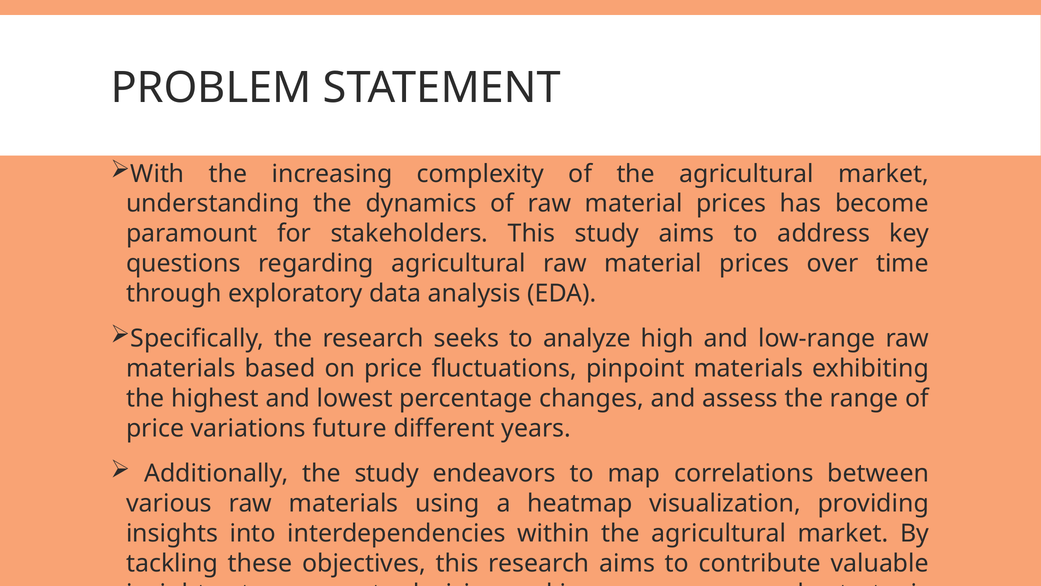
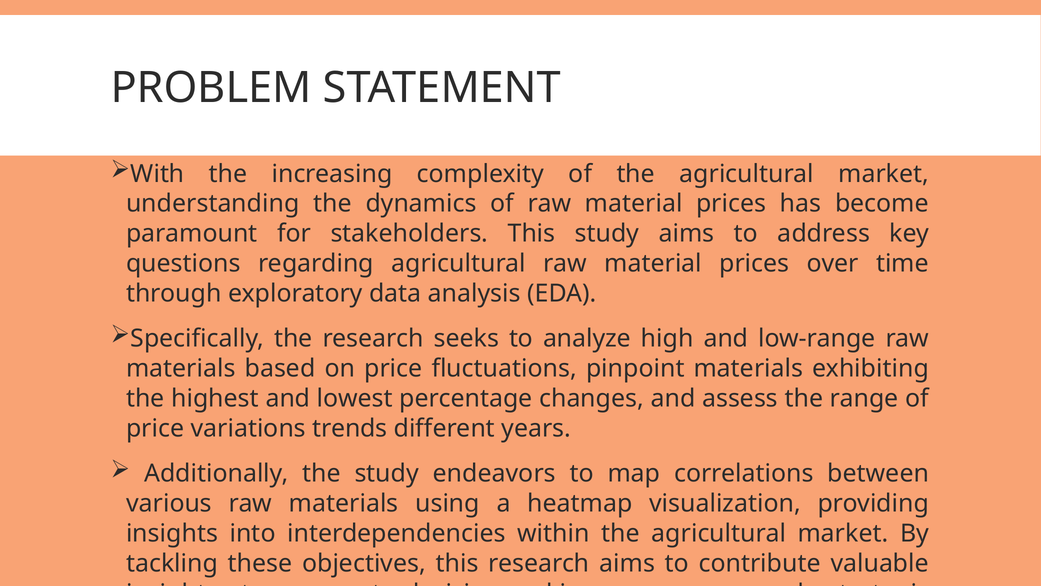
future: future -> trends (350, 428)
